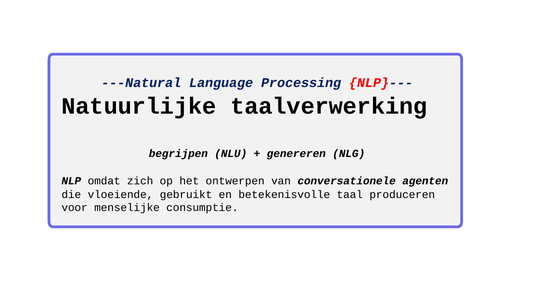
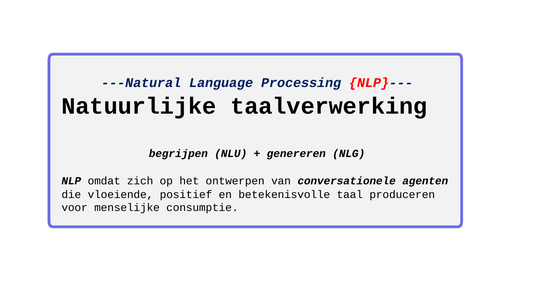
gebruikt: gebruikt -> positief (186, 194)
